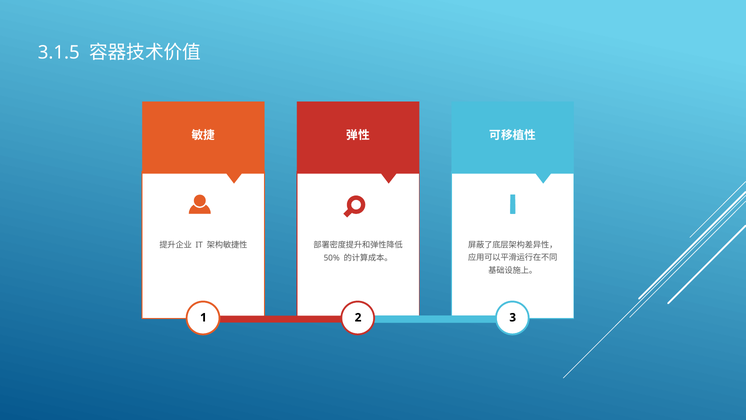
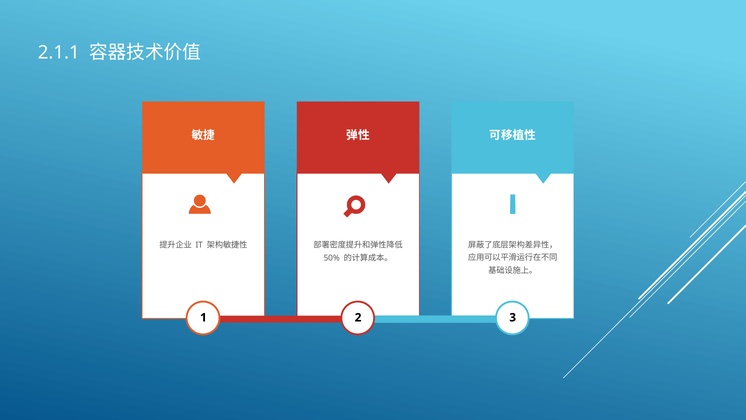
3.1.5: 3.1.5 -> 2.1.1 (59, 53)
